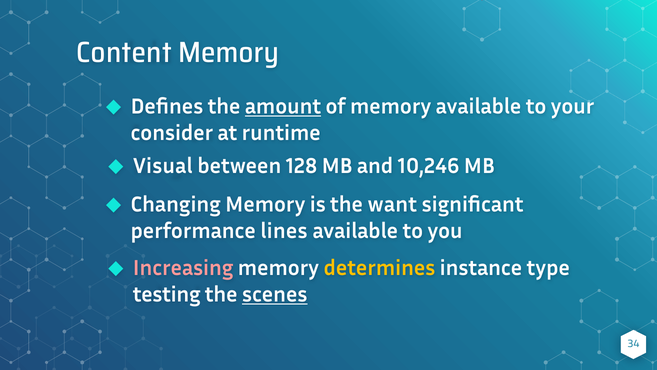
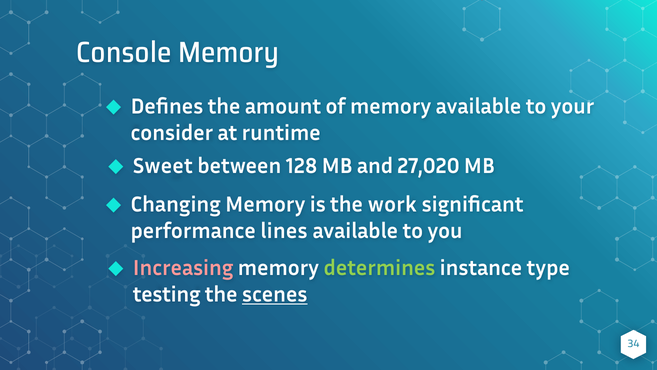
Content: Content -> Console (124, 53)
amount underline: present -> none (283, 106)
Visual: Visual -> Sweet (163, 166)
10,246: 10,246 -> 27,020 (429, 166)
want: want -> work (392, 204)
determines colour: yellow -> light green (379, 268)
